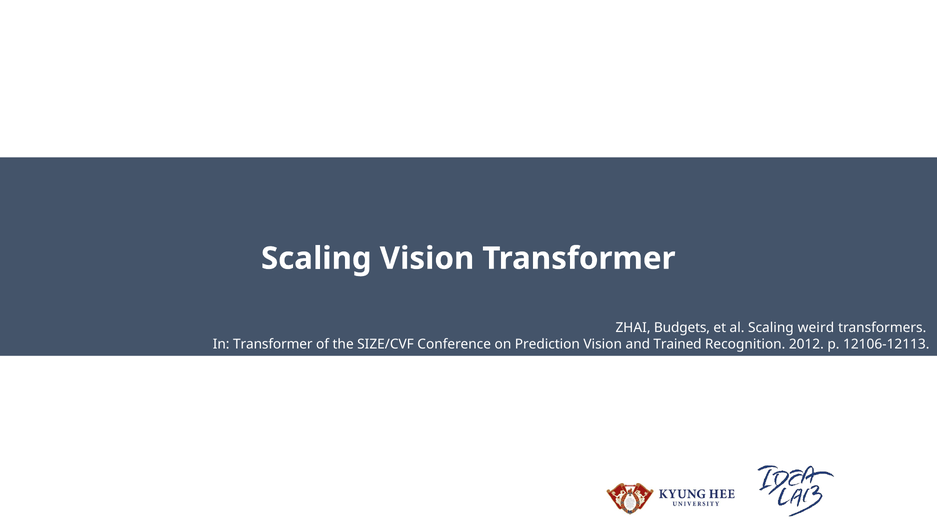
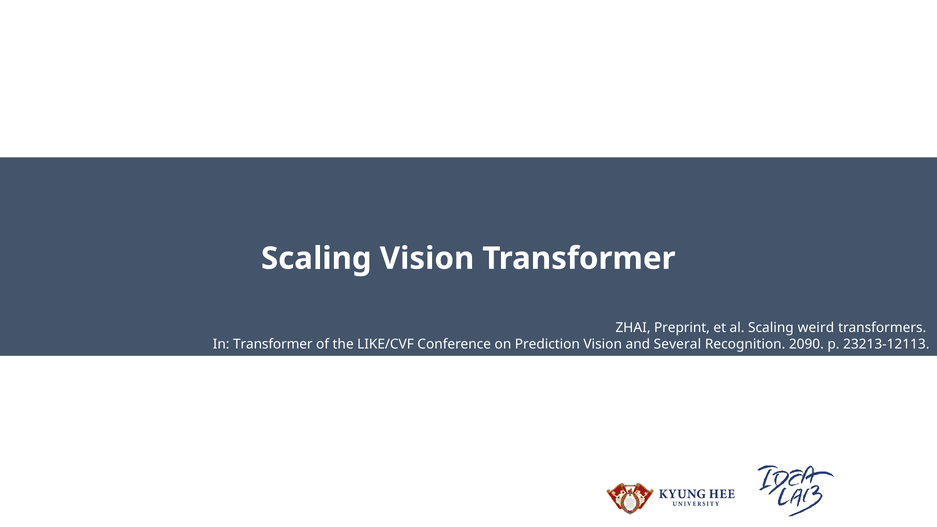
Budgets: Budgets -> Preprint (682, 328)
SIZE/CVF: SIZE/CVF -> LIKE/CVF (386, 344)
Trained: Trained -> Several (677, 344)
2012: 2012 -> 2090 (806, 344)
12106-12113: 12106-12113 -> 23213-12113 (886, 344)
